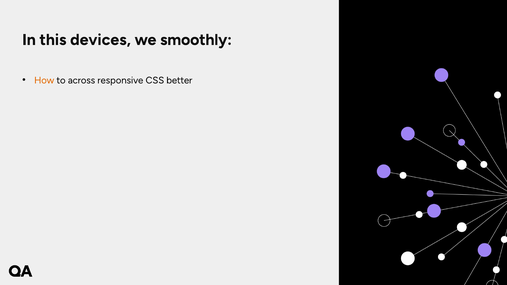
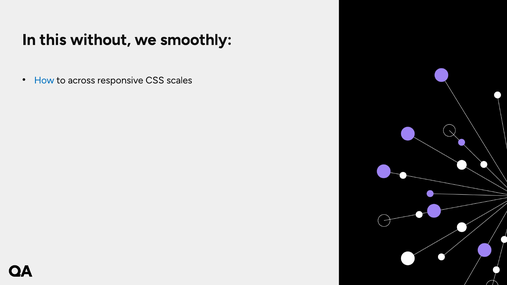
devices: devices -> without (101, 40)
How colour: orange -> blue (44, 80)
better: better -> scales (179, 80)
